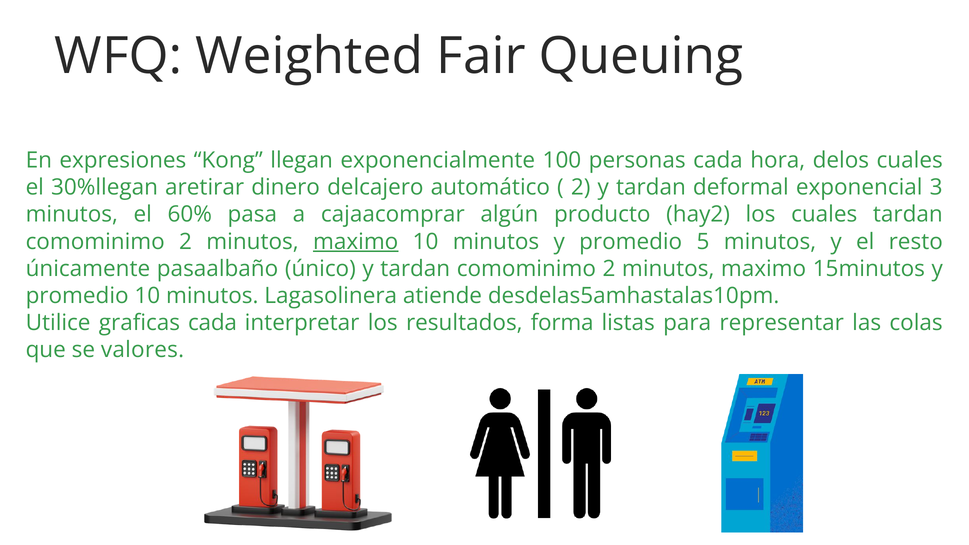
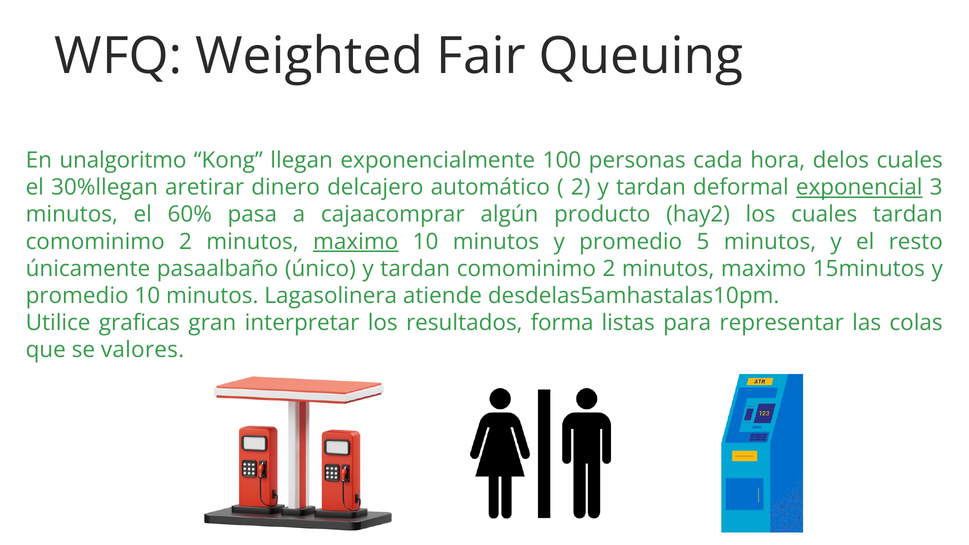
expresiones: expresiones -> unalgoritmo (123, 160)
exponencial underline: none -> present (859, 188)
graficas cada: cada -> gran (212, 323)
